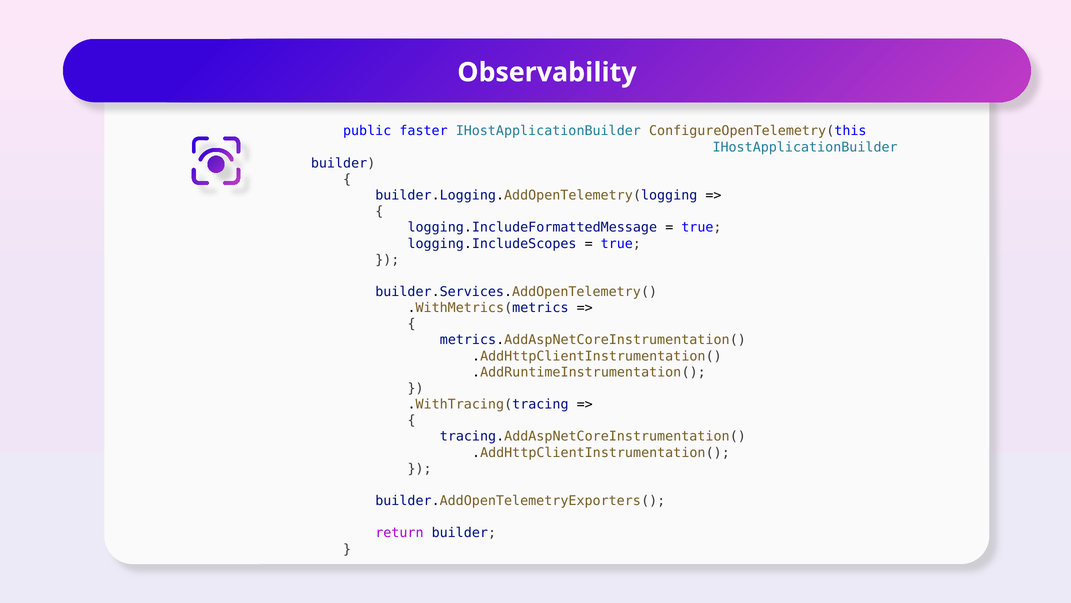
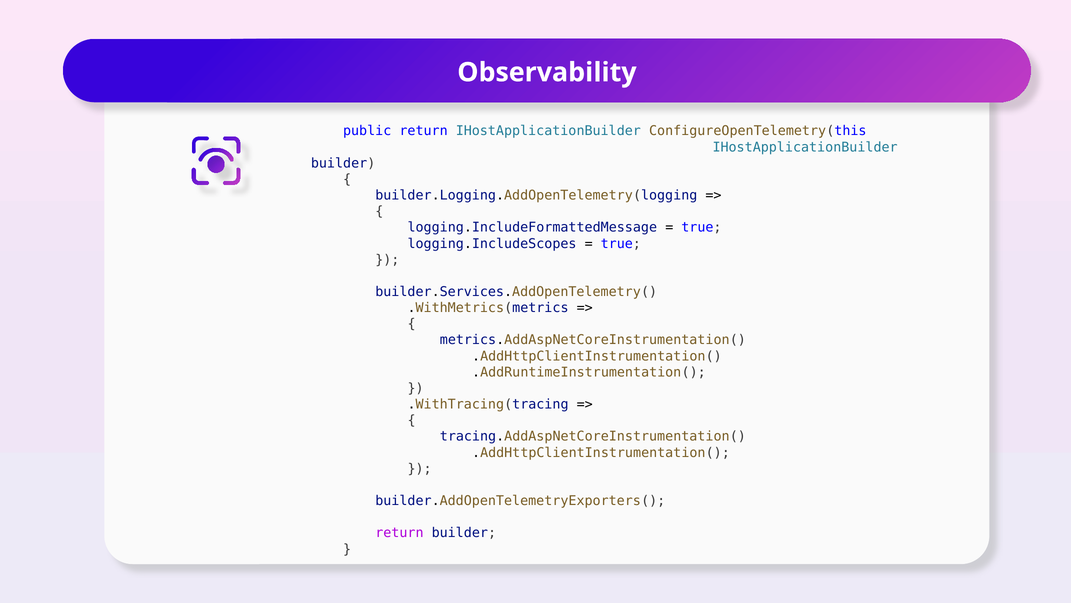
public faster: faster -> return (424, 131)
